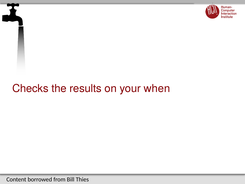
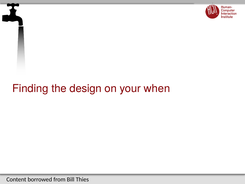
Checks: Checks -> Finding (30, 88)
results: results -> design (86, 88)
